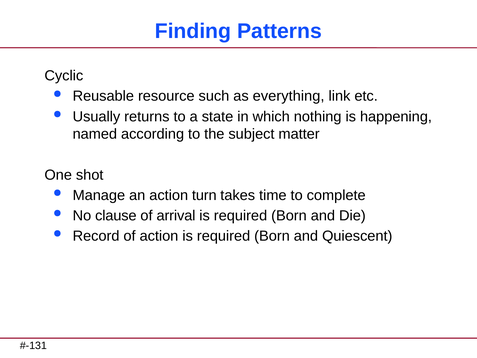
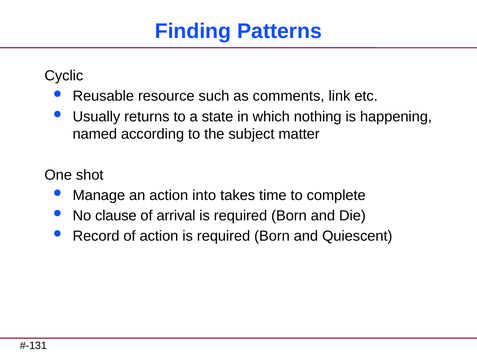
everything: everything -> comments (289, 96)
turn: turn -> into (204, 195)
